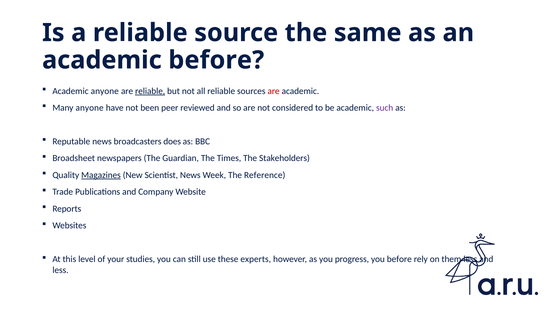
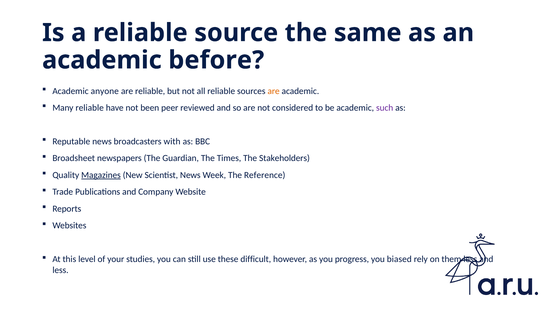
reliable underline: present -> none (150, 91)
are colour: red -> orange (274, 91)
Many anyone: anyone -> reliable (90, 108)
does: does -> with (172, 141)
experts: experts -> difficult (256, 259)
you before: before -> biased (399, 259)
